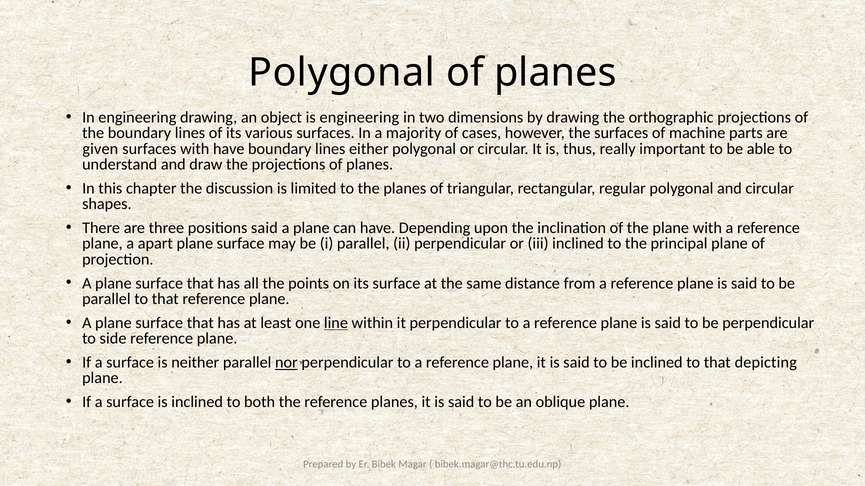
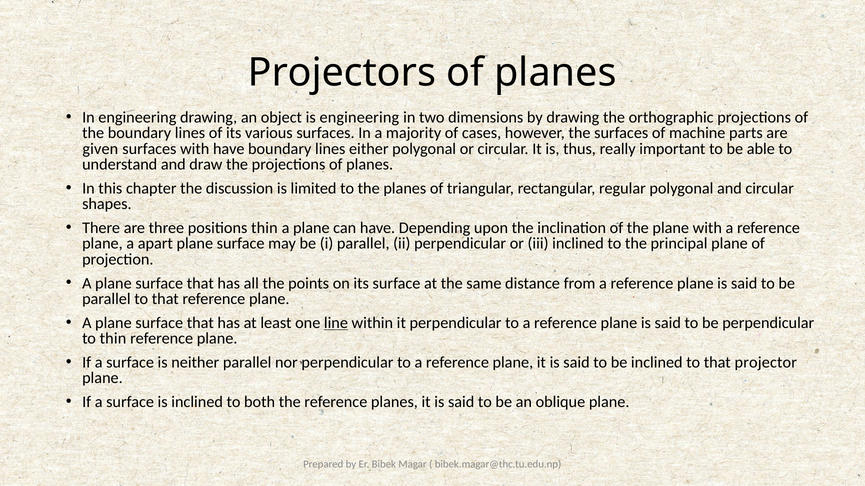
Polygonal: Polygonal -> Projectors (342, 73)
positions said: said -> thin (264, 228)
to side: side -> thin (113, 339)
nor underline: present -> none (286, 363)
depicting: depicting -> projector (766, 363)
